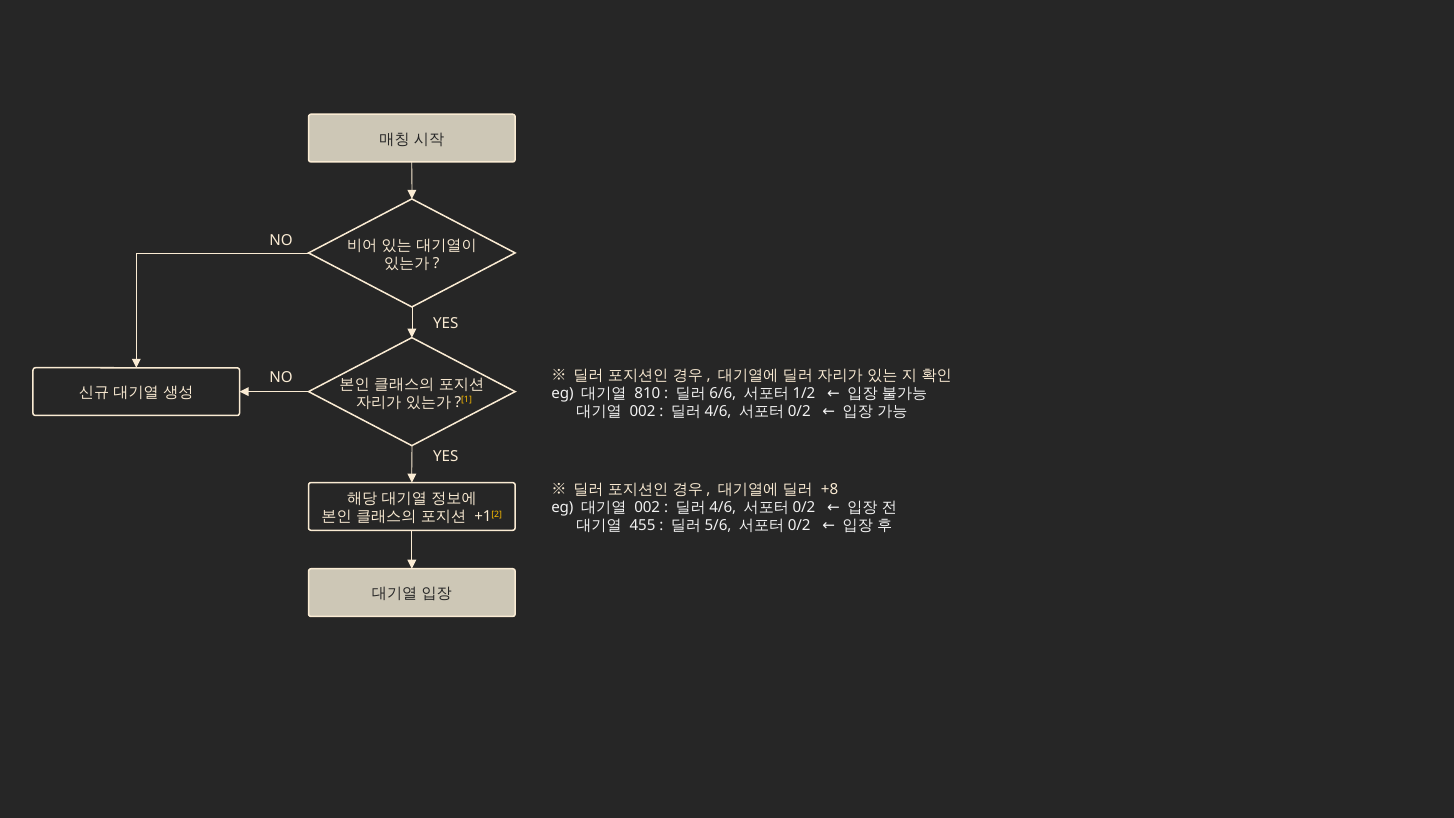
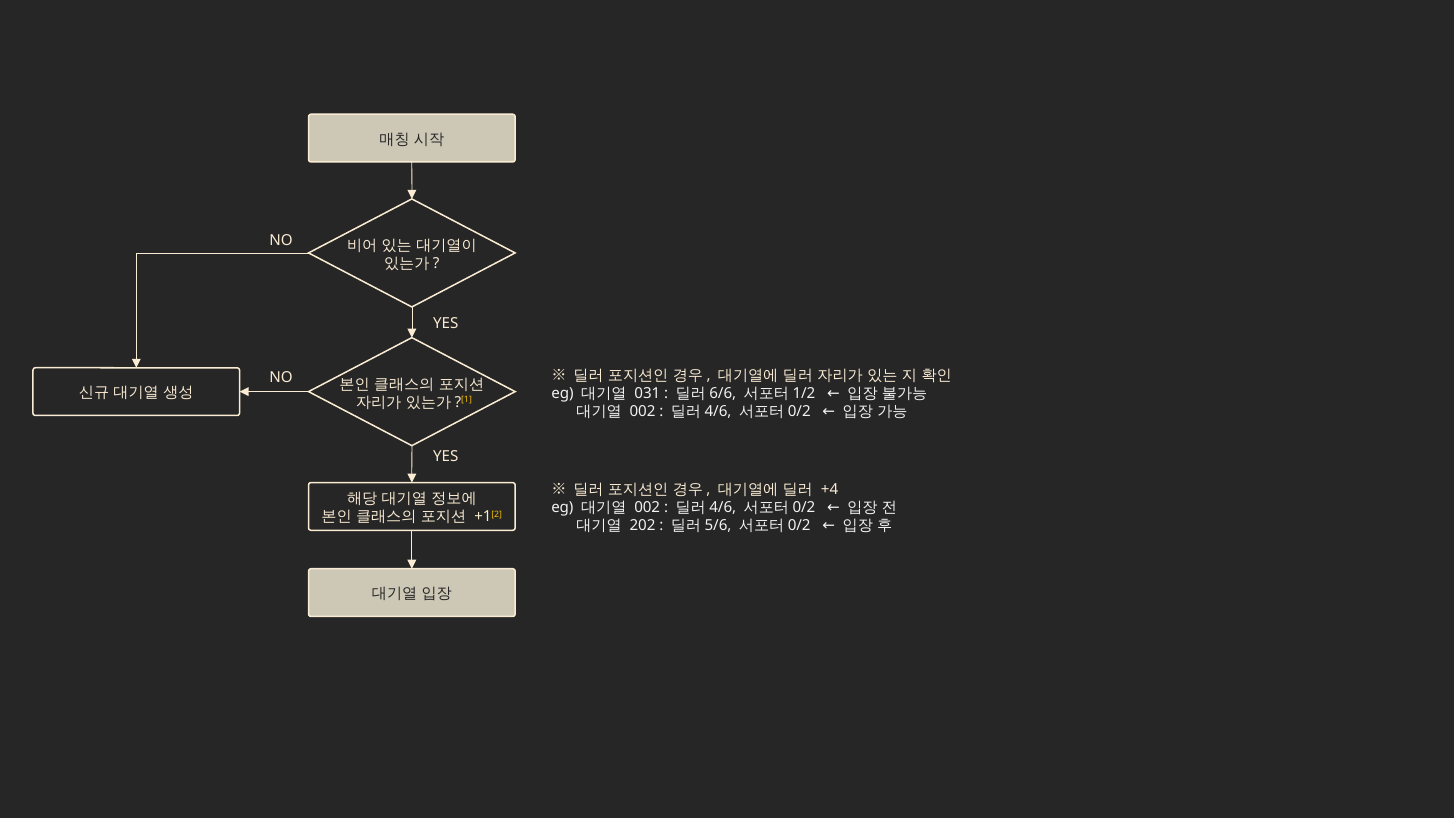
810: 810 -> 031 (647, 393)
+8: +8 -> +4 (830, 489)
455: 455 -> 202 (643, 526)
